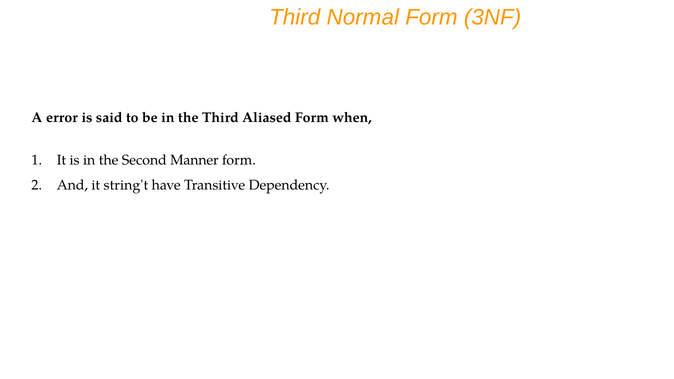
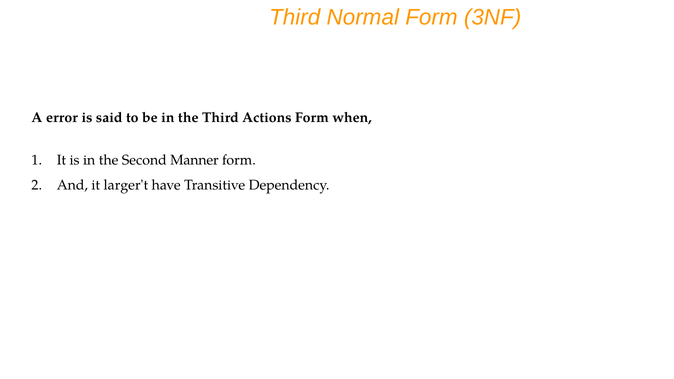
Aliased: Aliased -> Actions (267, 118)
string't: string't -> larger't (126, 185)
